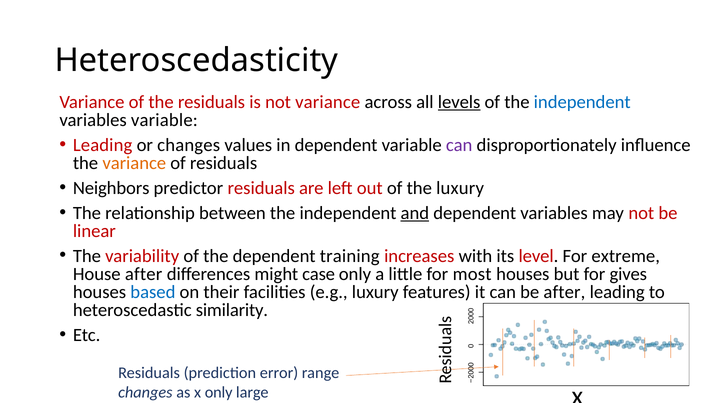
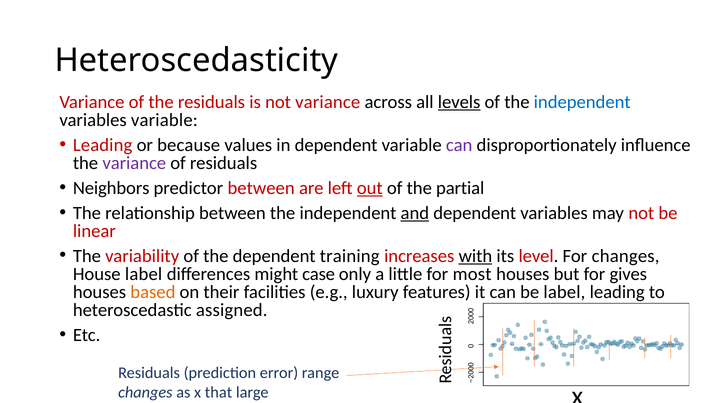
or changes: changes -> because (189, 145)
variance colour: orange -> purple (134, 163)
predictor residuals: residuals -> between (261, 188)
out underline: none -> present (370, 188)
the luxury: luxury -> partial (460, 188)
with underline: none -> present (475, 256)
For extreme: extreme -> changes (626, 256)
House after: after -> label (144, 274)
based colour: blue -> orange (153, 292)
be after: after -> label (564, 292)
similarity: similarity -> assigned (232, 310)
x only: only -> that (219, 392)
